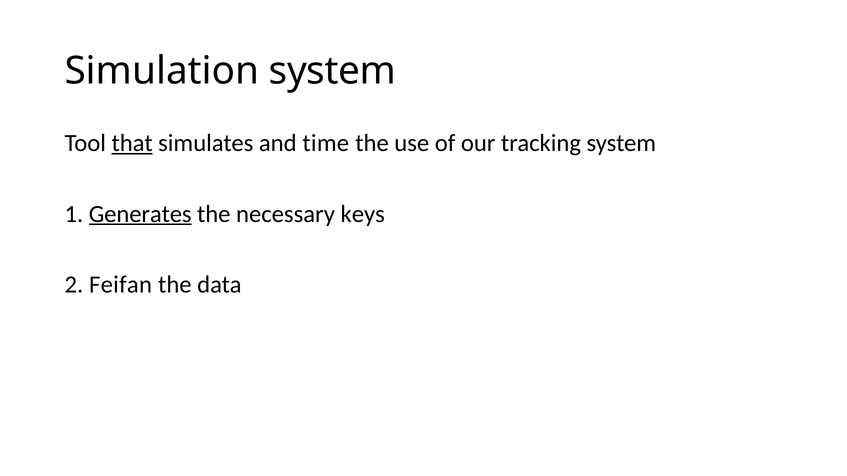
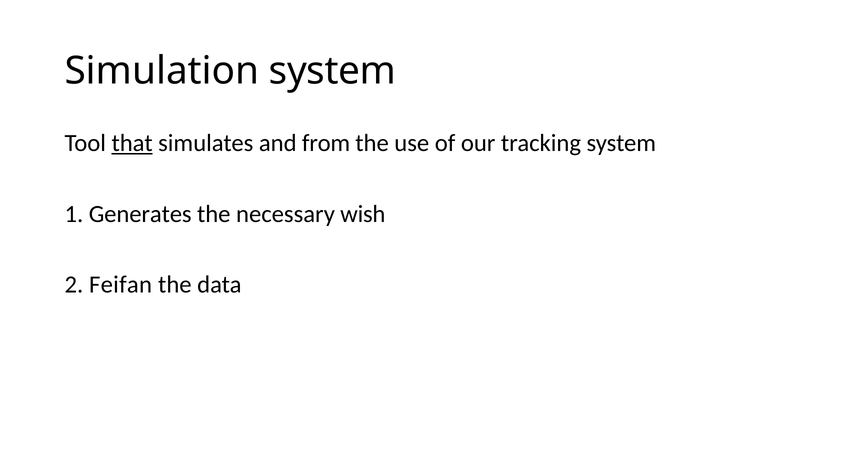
time: time -> from (326, 143)
Generates underline: present -> none (140, 214)
keys: keys -> wish (363, 214)
